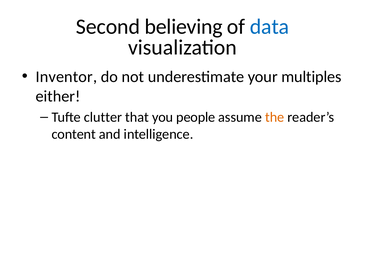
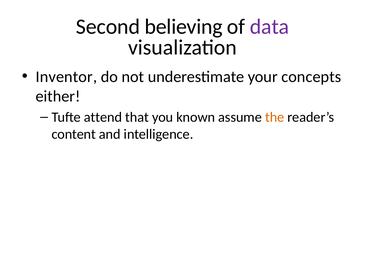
data colour: blue -> purple (270, 27)
multiples: multiples -> concepts (311, 77)
clutter: clutter -> attend (103, 117)
people: people -> known (196, 117)
